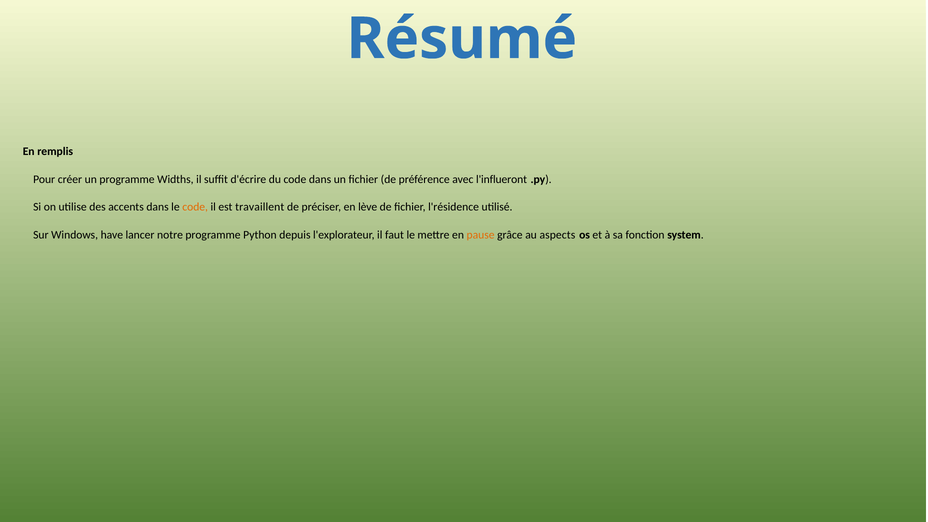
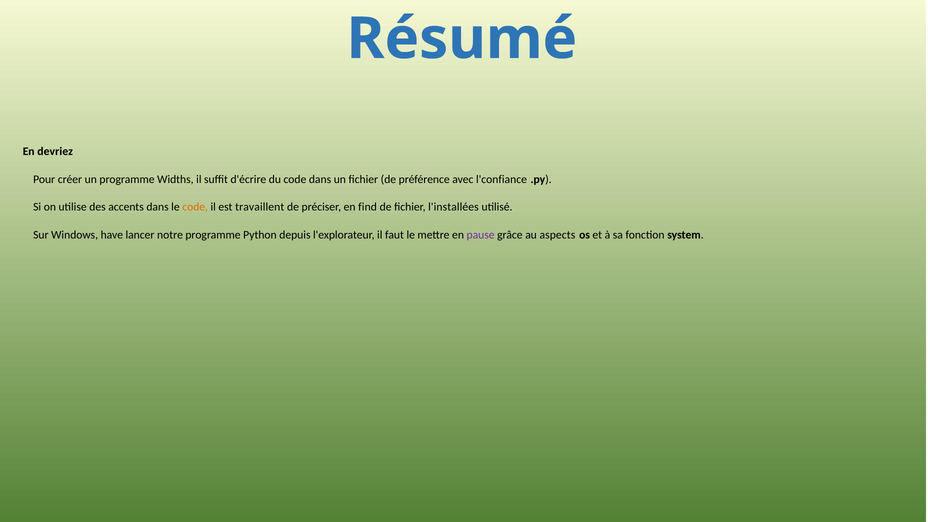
remplis: remplis -> devriez (55, 151)
l'influeront: l'influeront -> l'confiance (502, 179)
lève: lève -> find (368, 207)
l'résidence: l'résidence -> l'installées (453, 207)
pause colour: orange -> purple (481, 235)
